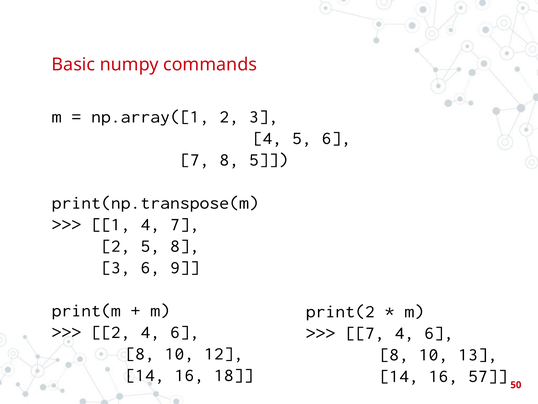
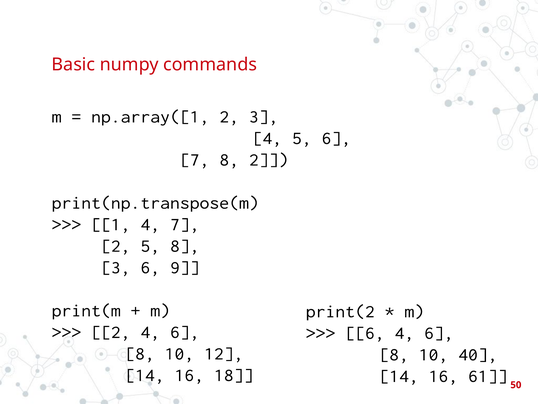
8 5: 5 -> 2 (269, 159)
7: 7 -> 6 (365, 332)
13: 13 -> 40 (478, 354)
57: 57 -> 61 (488, 376)
